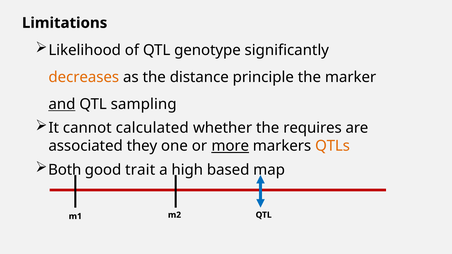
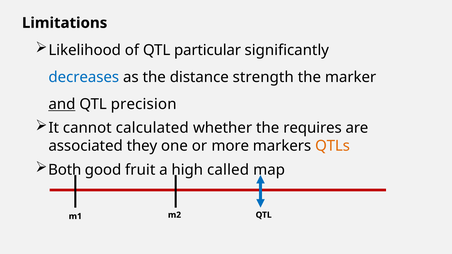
genotype: genotype -> particular (208, 50)
decreases colour: orange -> blue (84, 77)
principle: principle -> strength (263, 77)
sampling: sampling -> precision (144, 104)
more underline: present -> none (230, 146)
trait: trait -> fruit (140, 170)
based: based -> called (228, 170)
